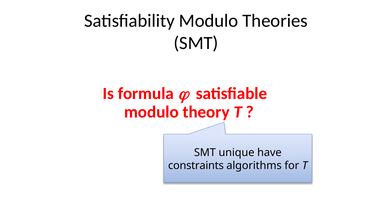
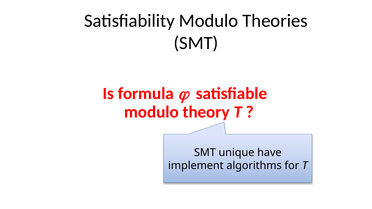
constraints: constraints -> implement (196, 166)
